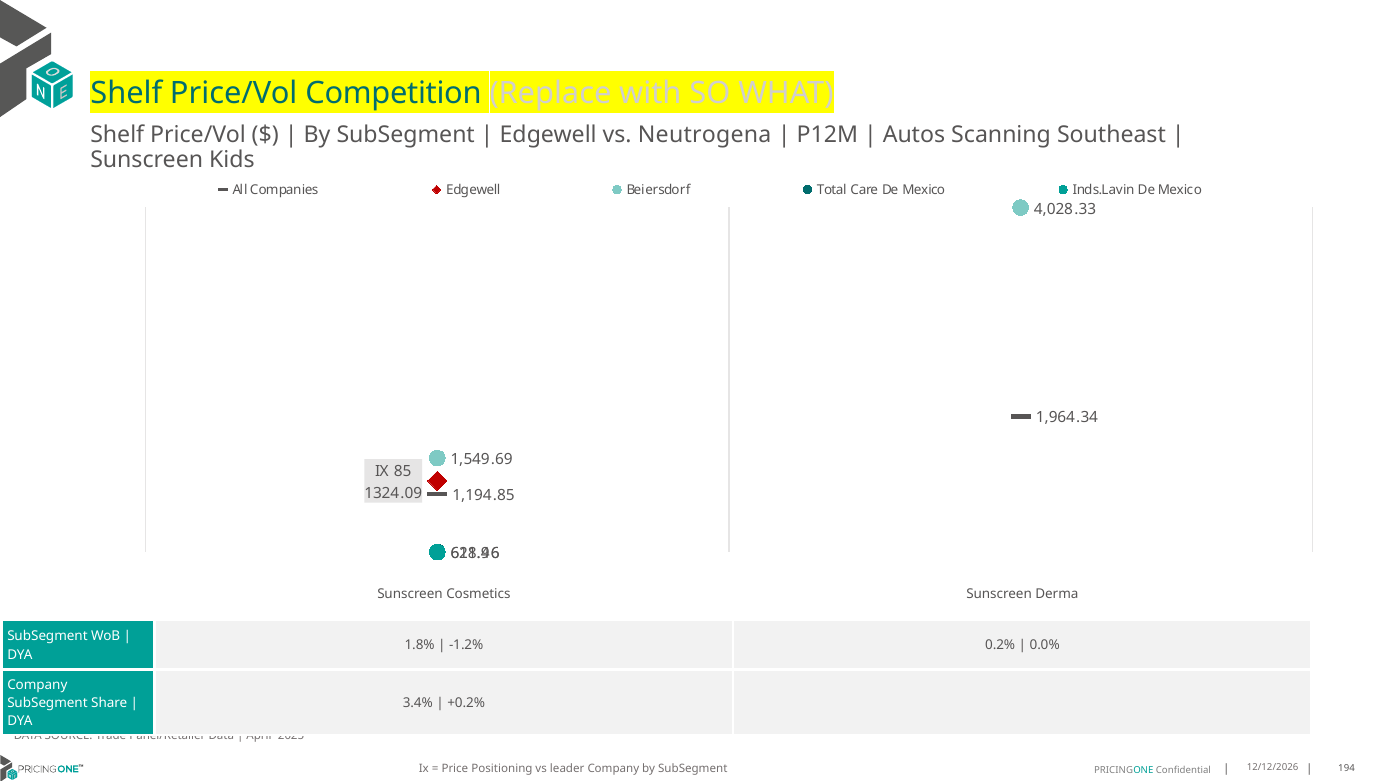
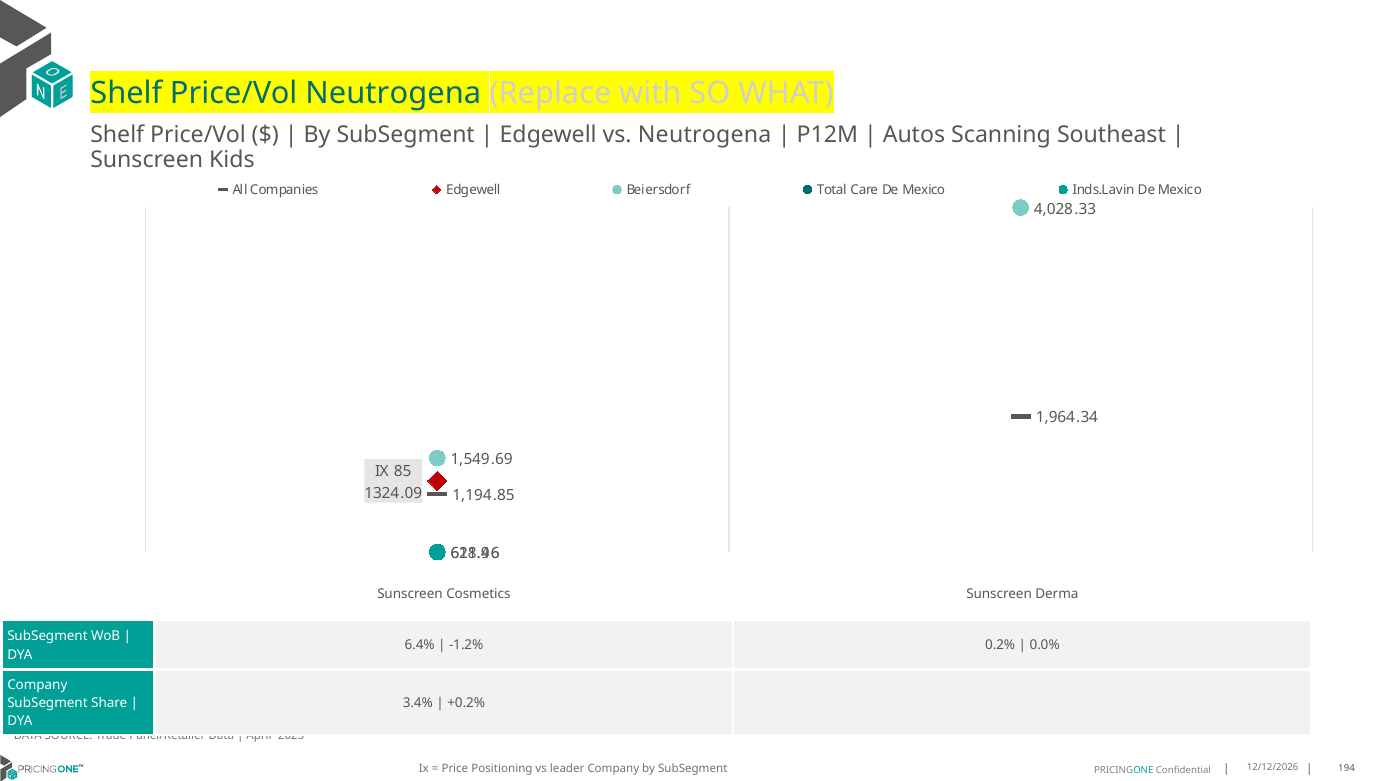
Price/Vol Competition: Competition -> Neutrogena (393, 93)
1.8%: 1.8% -> 6.4% (420, 646)
